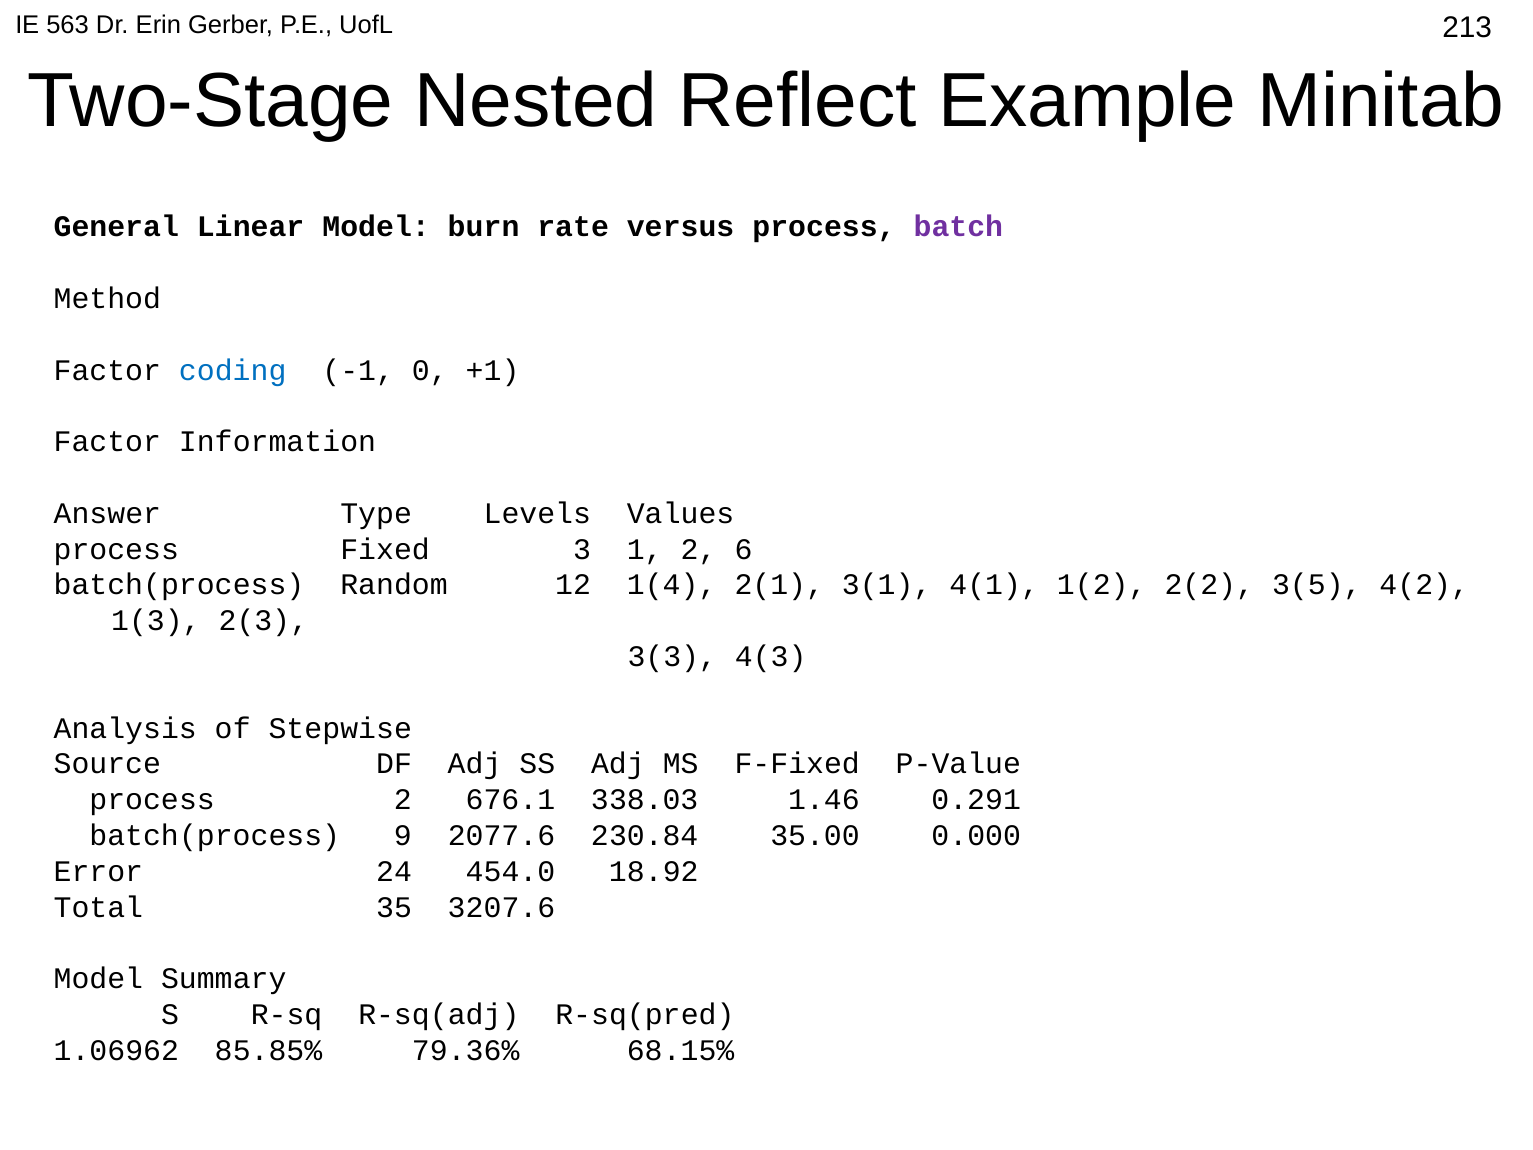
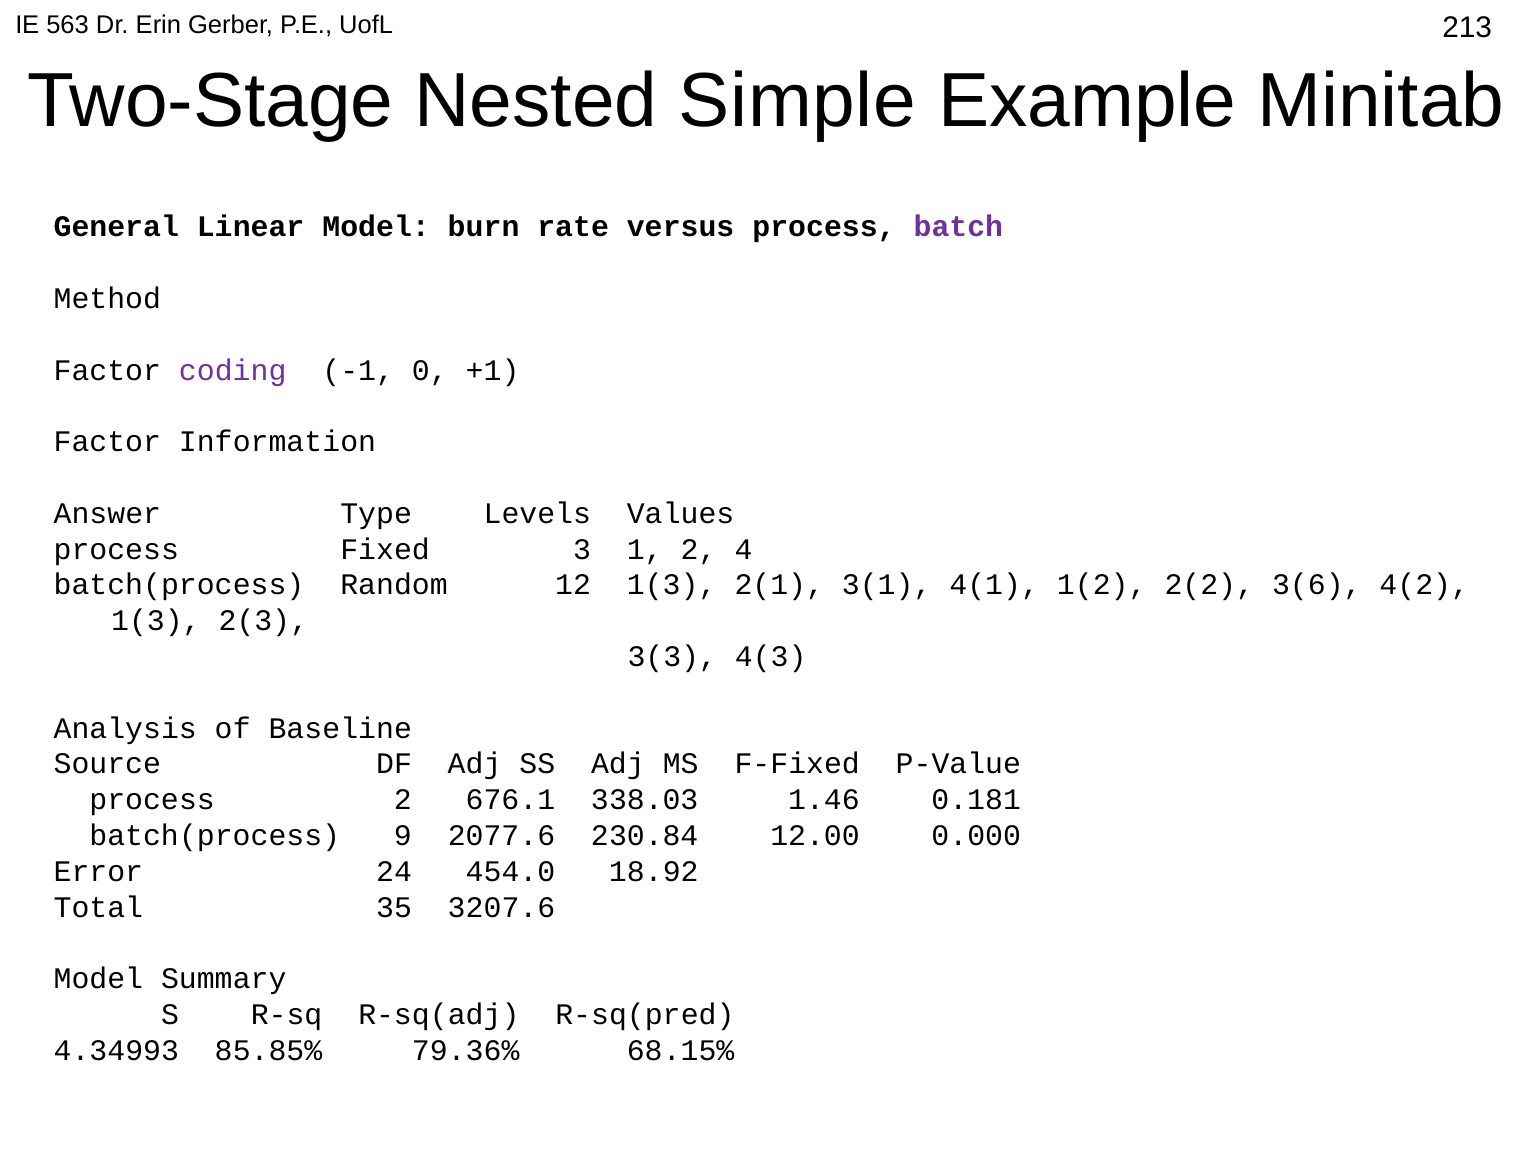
Reflect: Reflect -> Simple (797, 101)
coding colour: blue -> purple (233, 370)
6: 6 -> 4 (744, 549)
12 1(4: 1(4 -> 1(3 (672, 585)
3(5: 3(5 -> 3(6 (1317, 585)
Stepwise: Stepwise -> Baseline (340, 728)
0.291: 0.291 -> 0.181 (976, 800)
35.00: 35.00 -> 12.00 (815, 835)
1.06962: 1.06962 -> 4.34993 (116, 1050)
